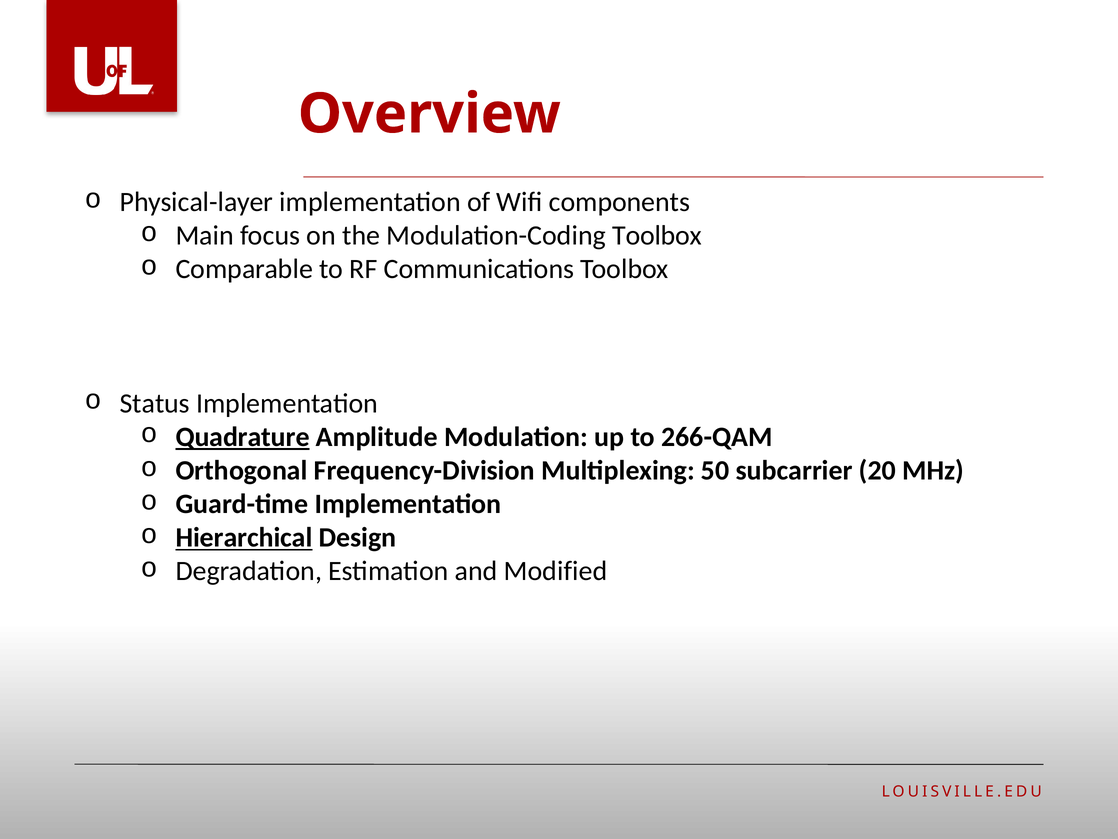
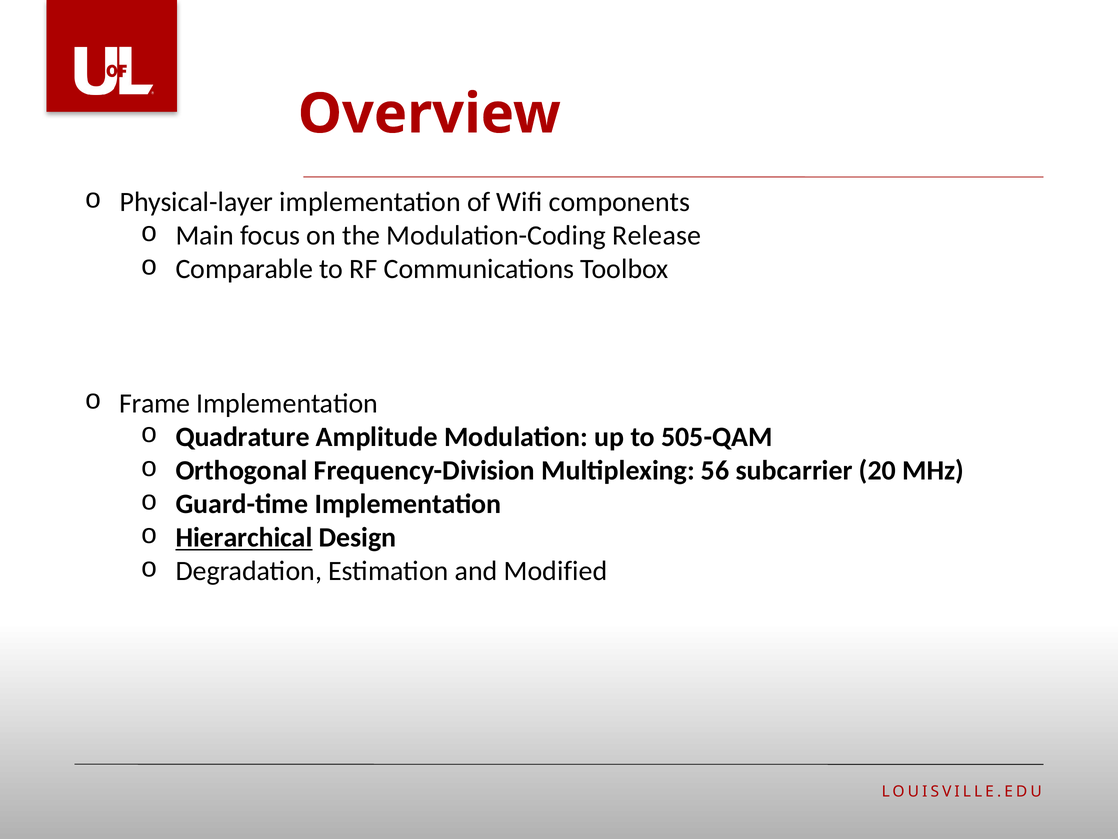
Modulation-Coding Toolbox: Toolbox -> Release (657, 236)
Status: Status -> Frame (155, 403)
Quadrature underline: present -> none (243, 437)
266-QAM: 266-QAM -> 505-QAM (717, 437)
50: 50 -> 56 (715, 470)
